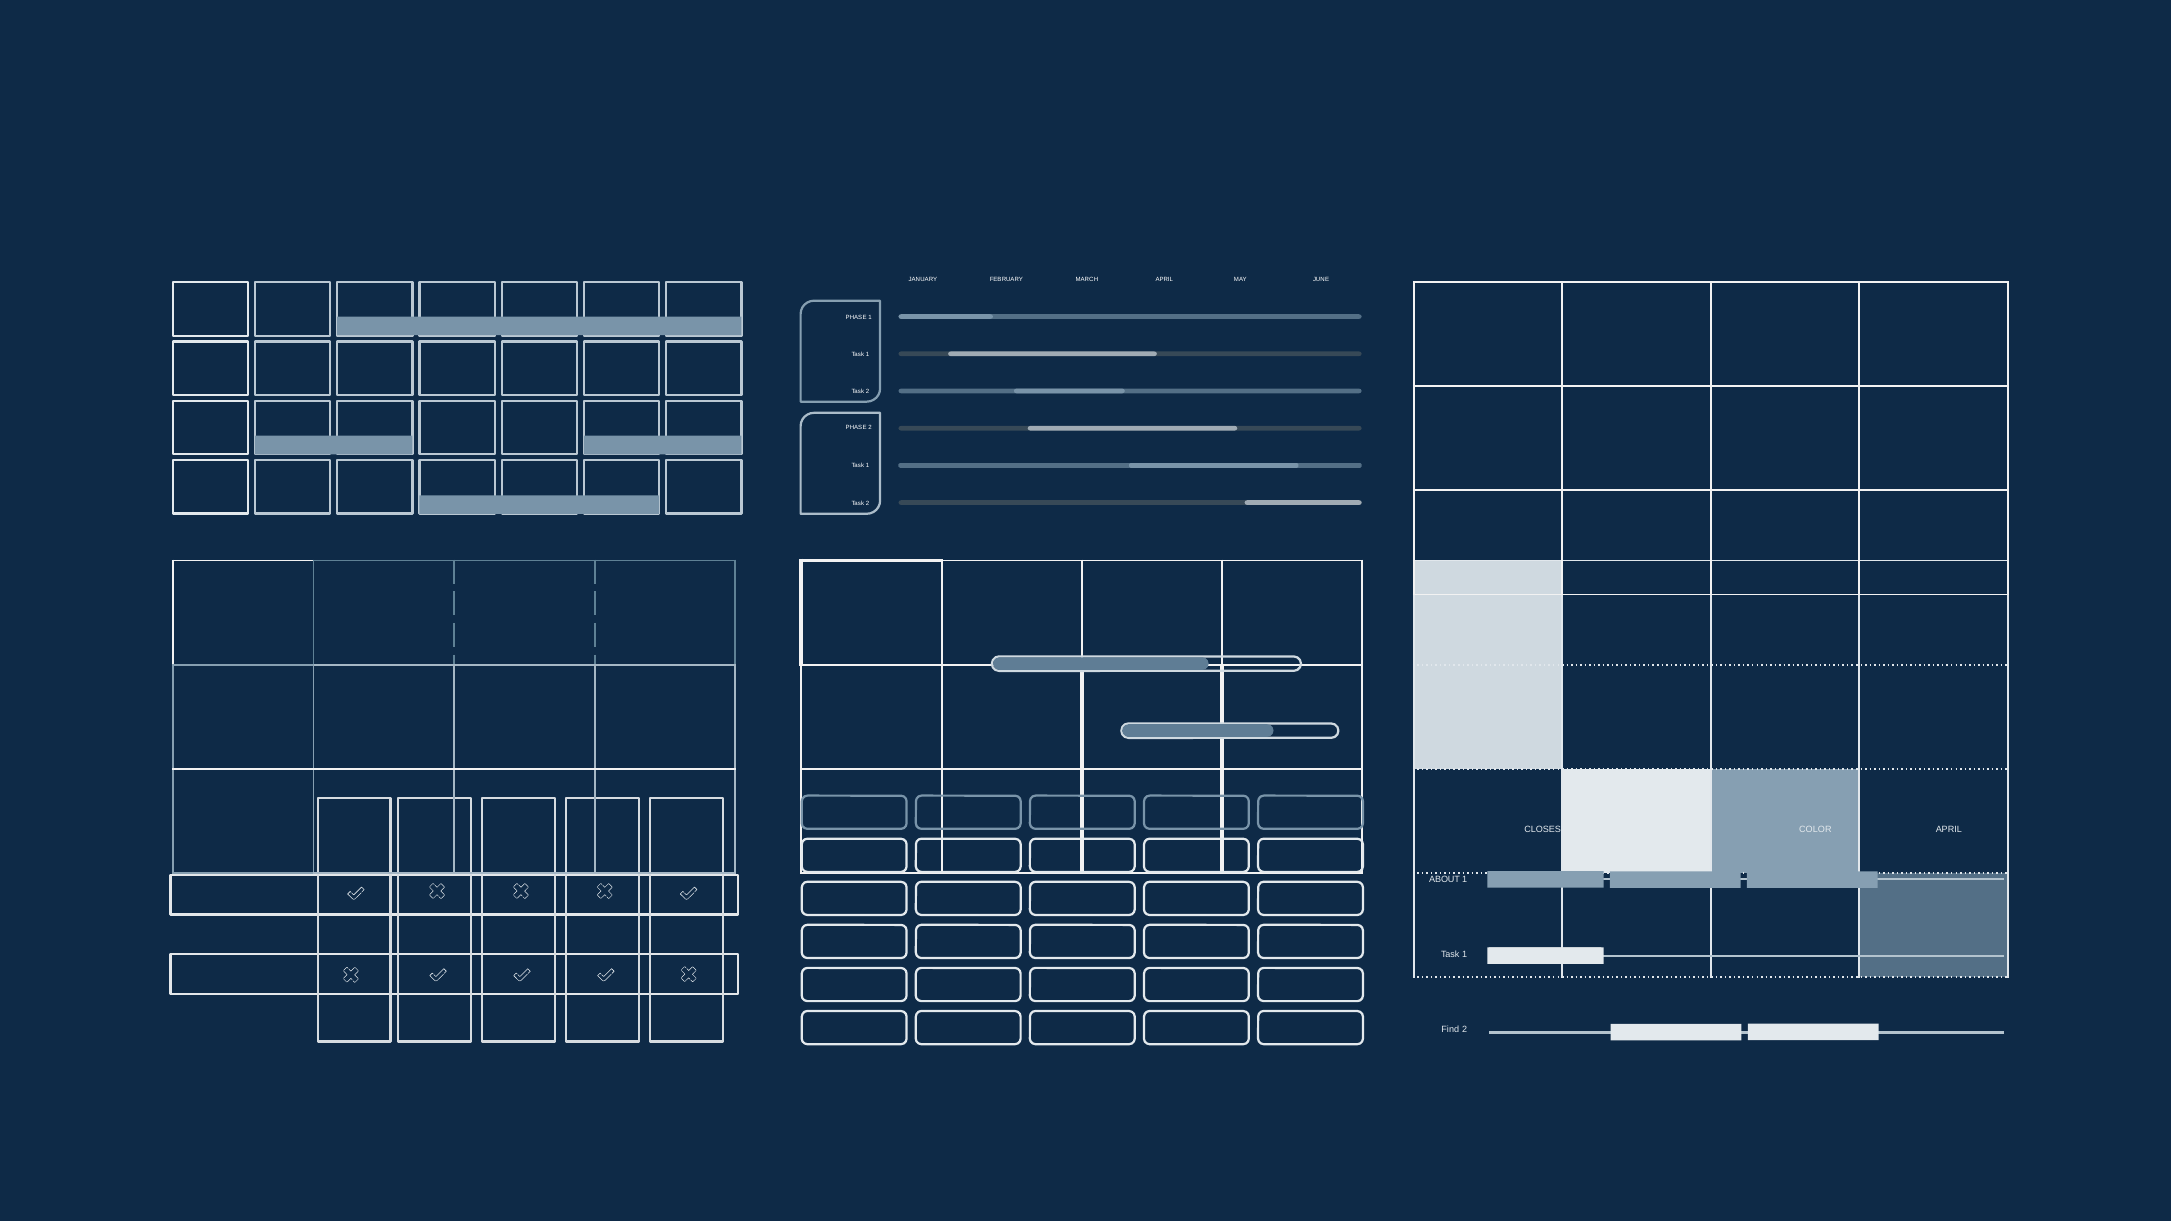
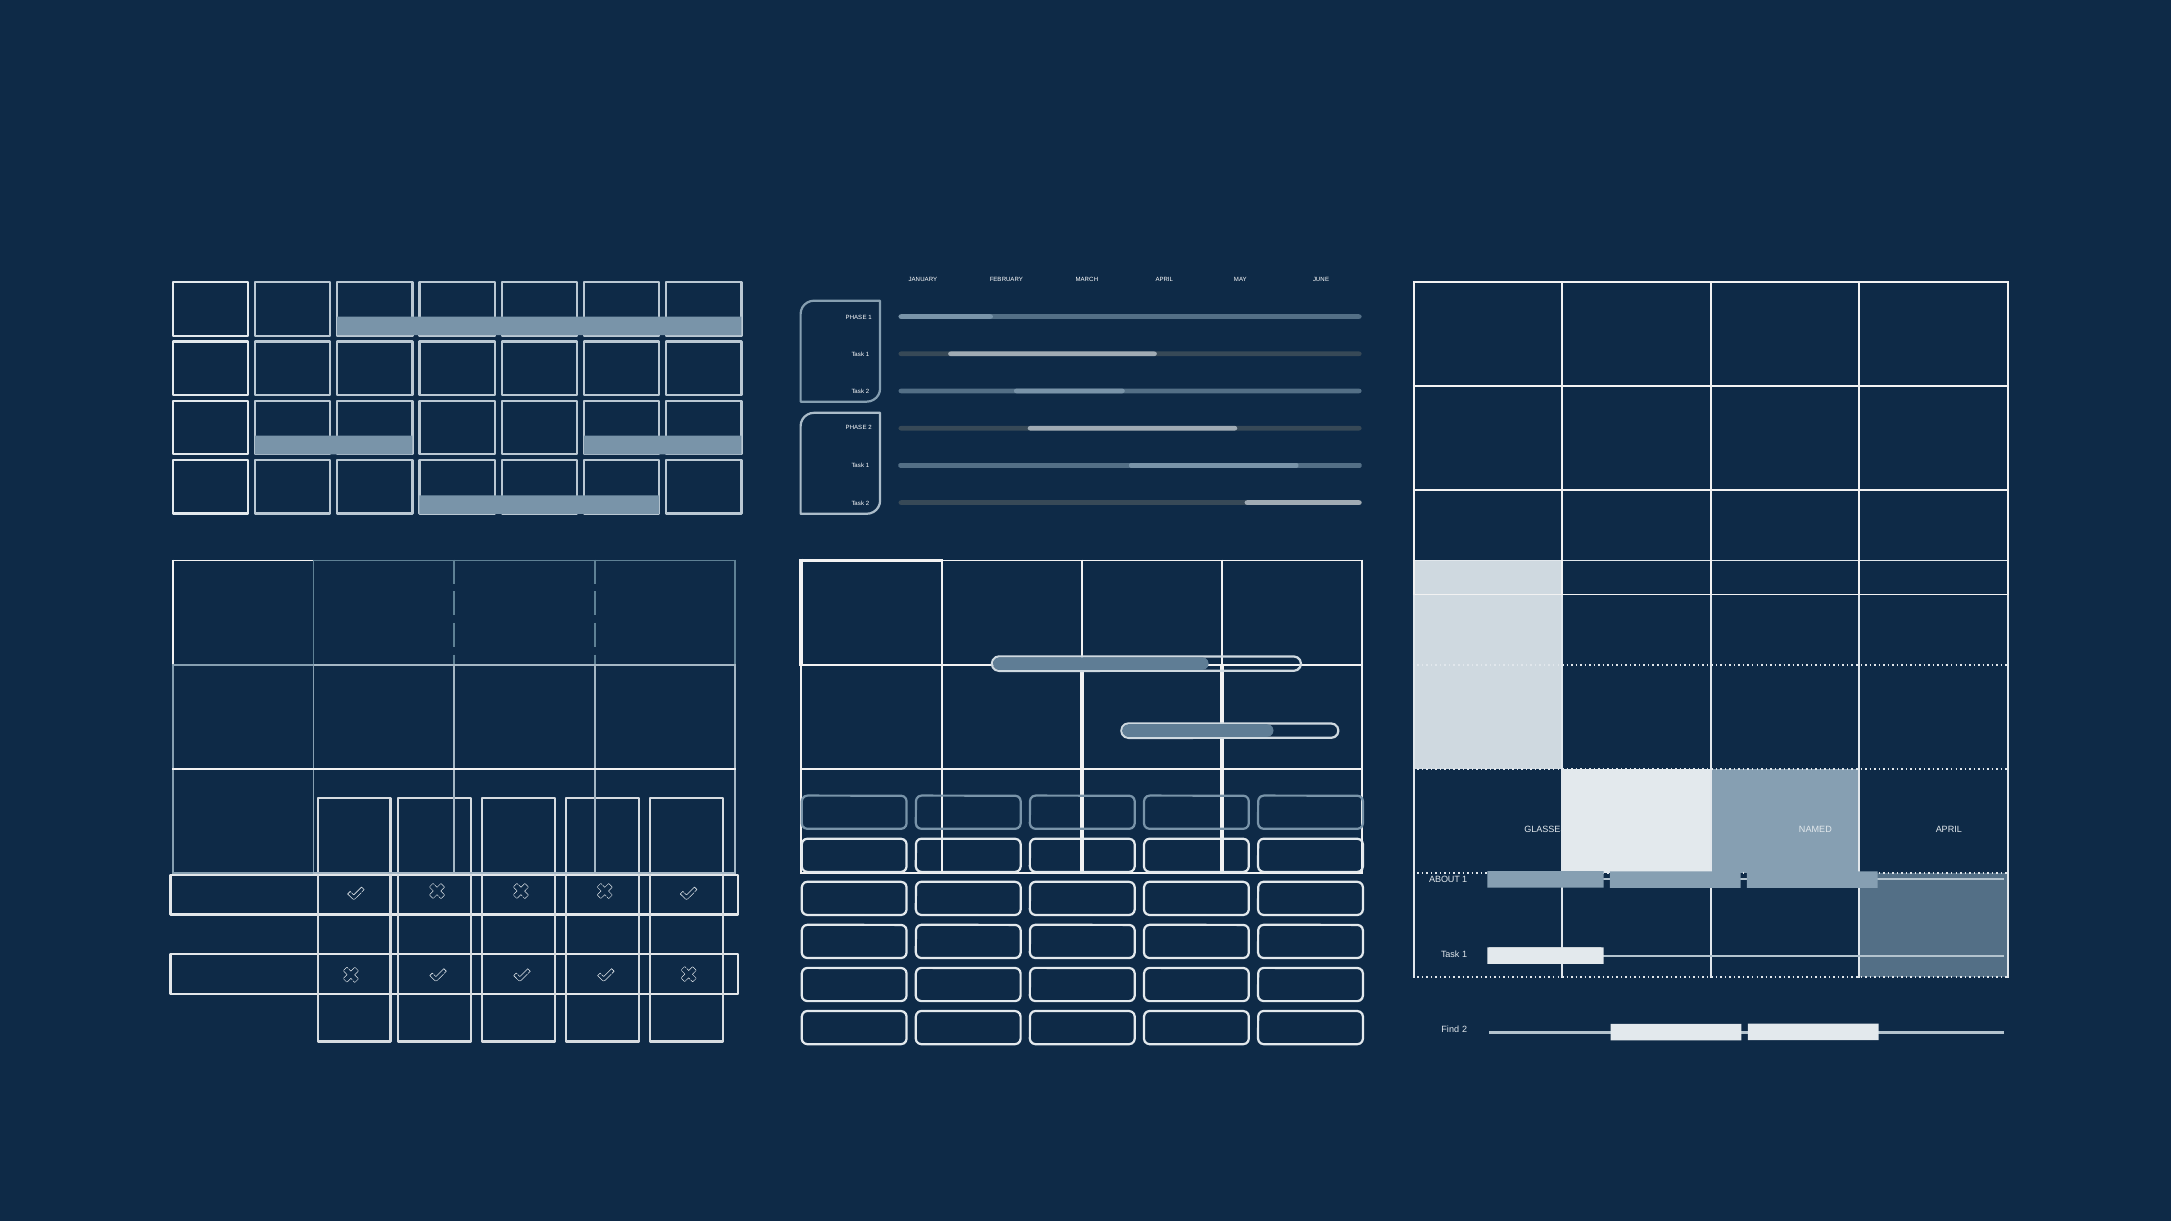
CLOSEST: CLOSEST -> GLASSES (1545, 830)
COLOR: COLOR -> NAMED (1815, 830)
